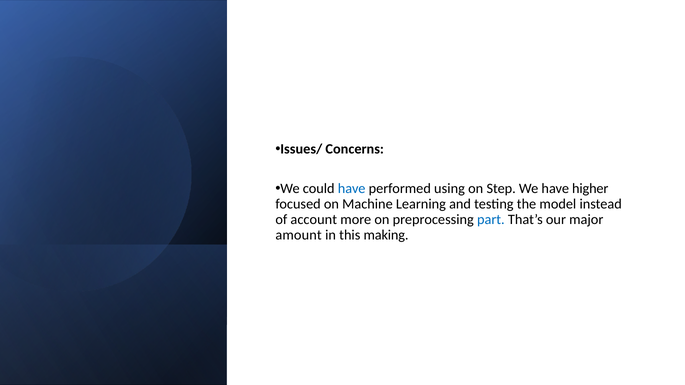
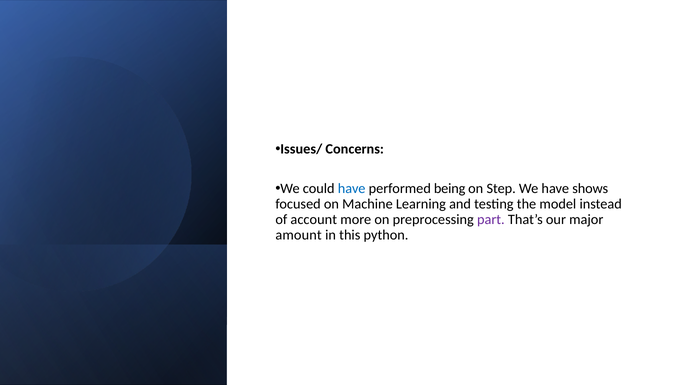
using: using -> being (450, 189)
higher: higher -> shows (590, 189)
part colour: blue -> purple (491, 220)
making: making -> python (386, 235)
